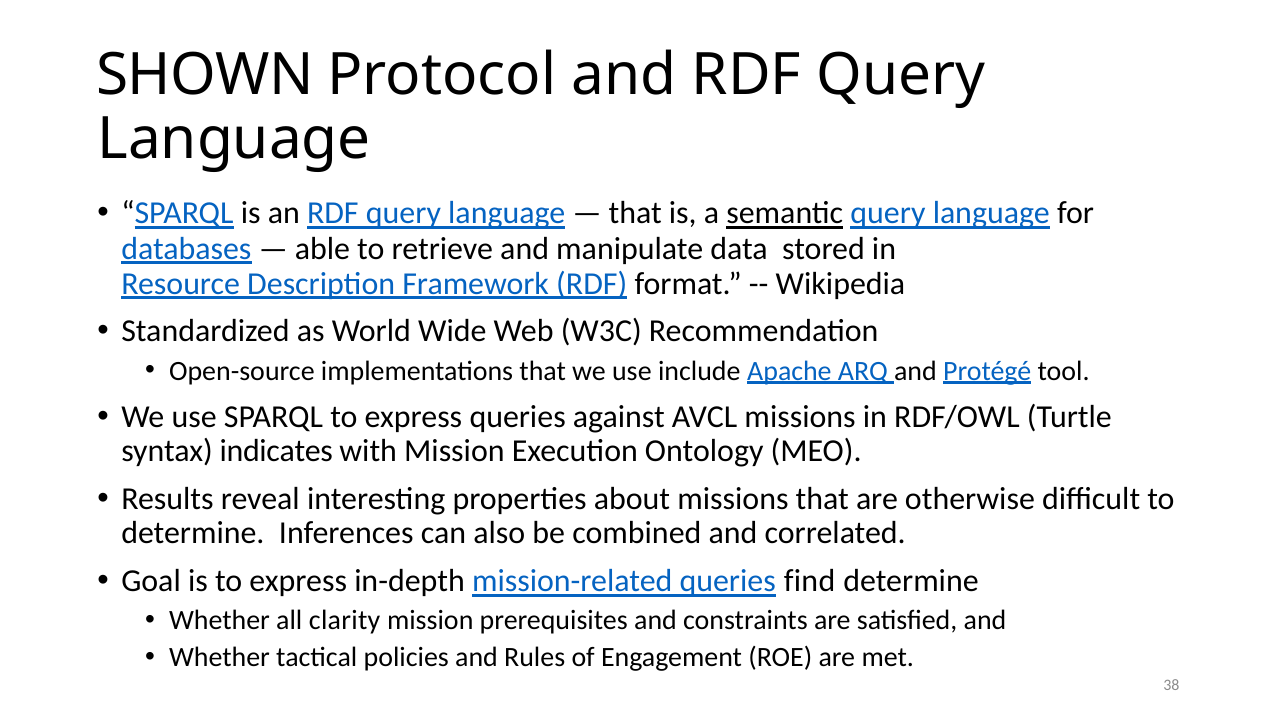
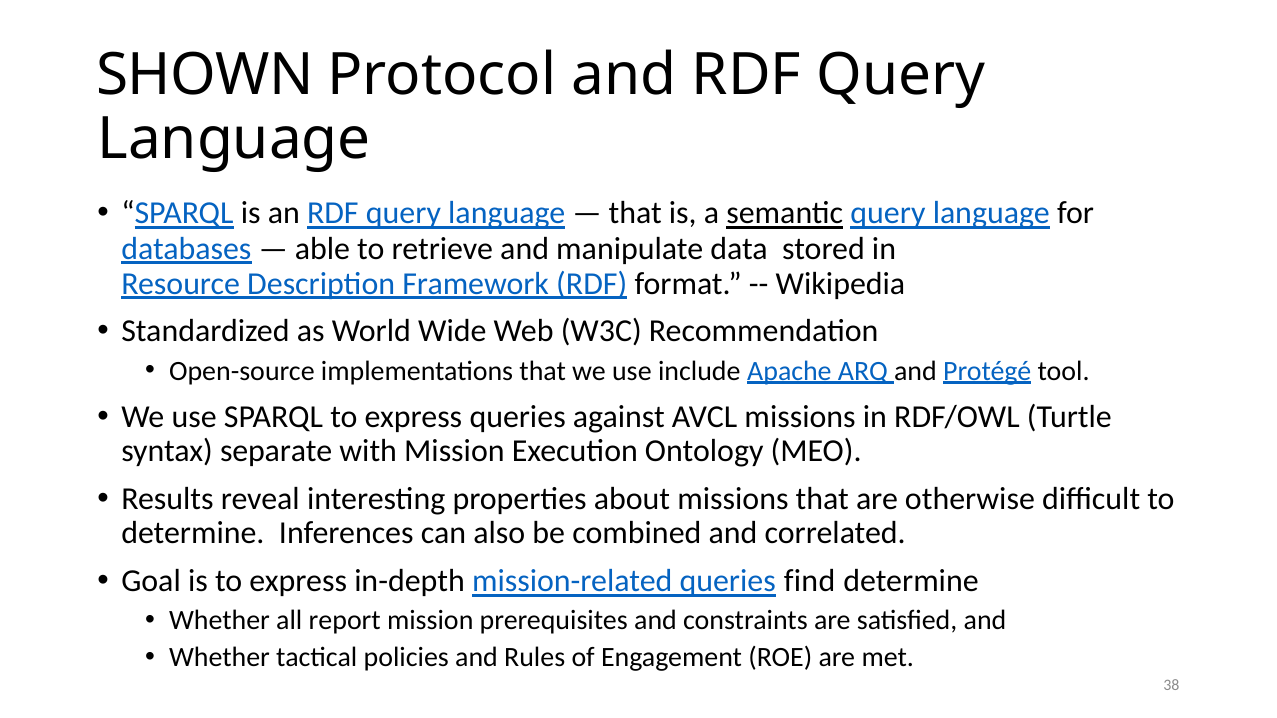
indicates: indicates -> separate (276, 451)
clarity: clarity -> report (345, 621)
